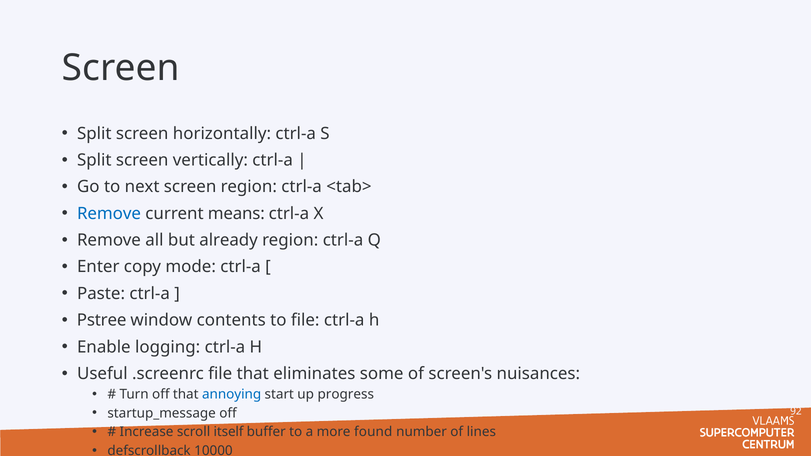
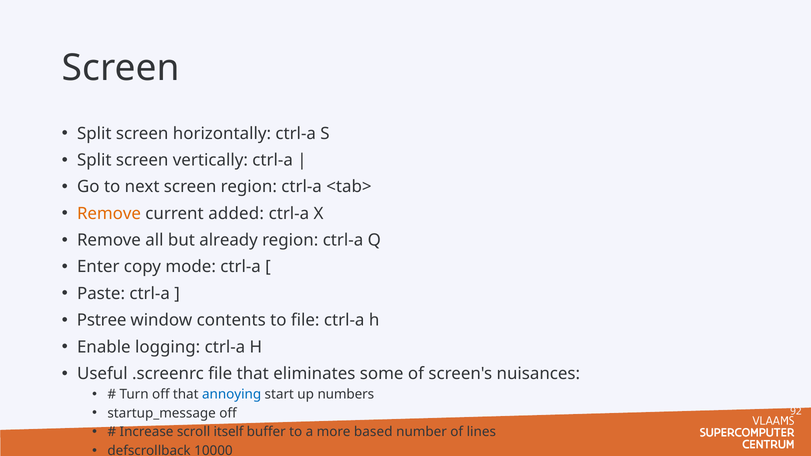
Remove colour: blue -> orange (109, 214)
means: means -> added (236, 214)
progress: progress -> numbers (346, 394)
found: found -> based (373, 432)
